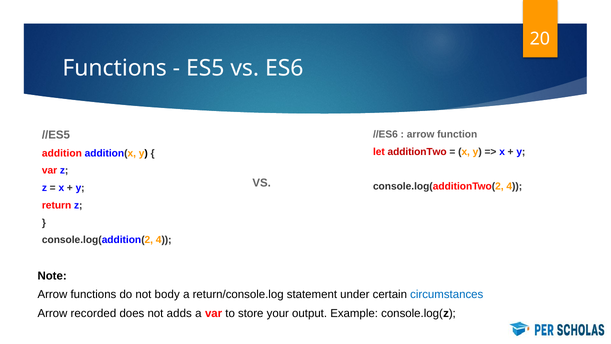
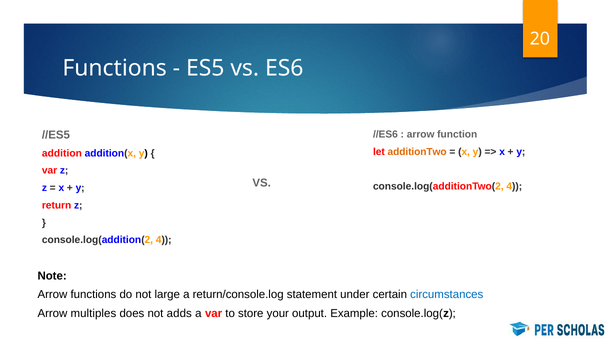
additionTwo colour: red -> orange (417, 152)
body: body -> large (167, 294)
recorded: recorded -> multiples (93, 313)
